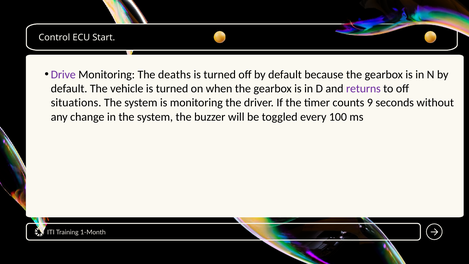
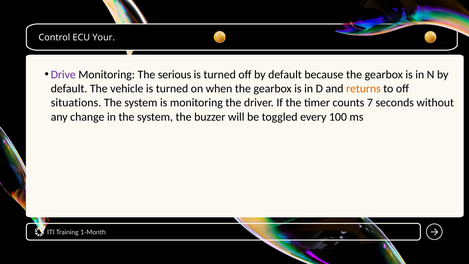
Start: Start -> Your (104, 37)
deaths: deaths -> serious (175, 75)
returns colour: purple -> orange (363, 89)
9: 9 -> 7 (370, 103)
